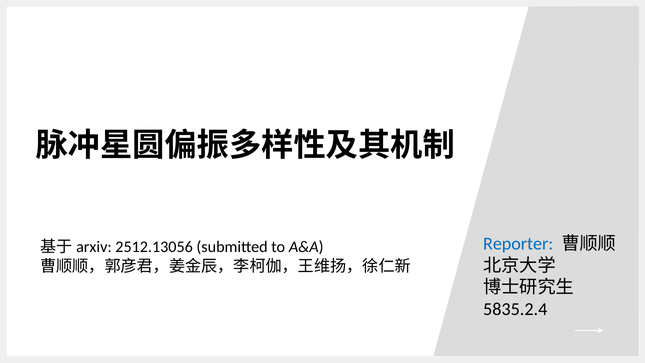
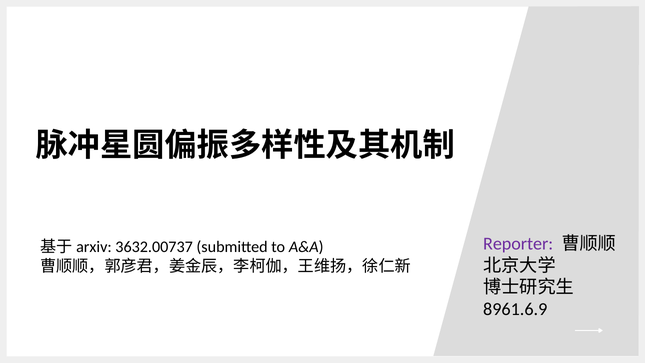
Reporter colour: blue -> purple (518, 244)
2512.13056: 2512.13056 -> 3632.00737 (154, 247)
5835.2.4: 5835.2.4 -> 8961.6.9 (515, 309)
